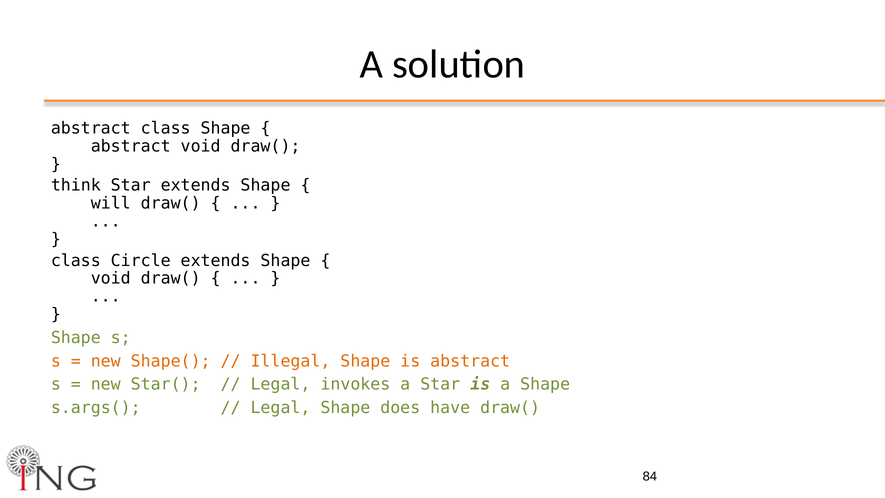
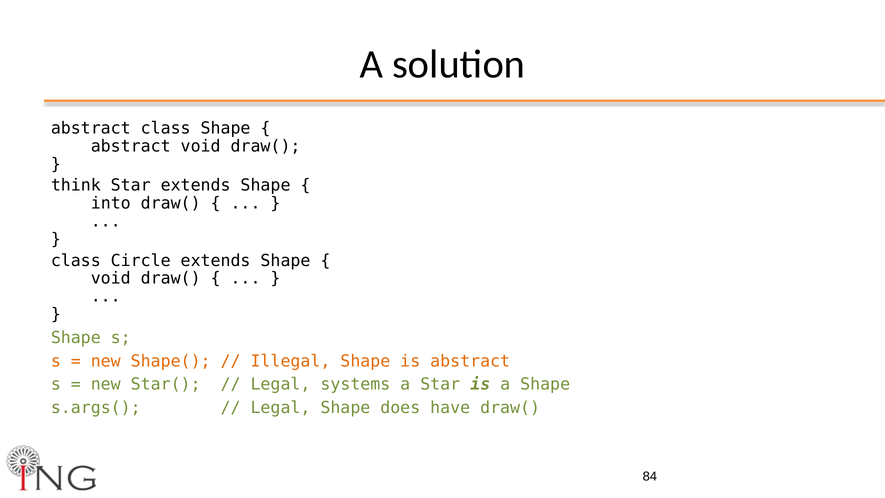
will: will -> into (111, 203)
invokes: invokes -> systems (355, 384)
